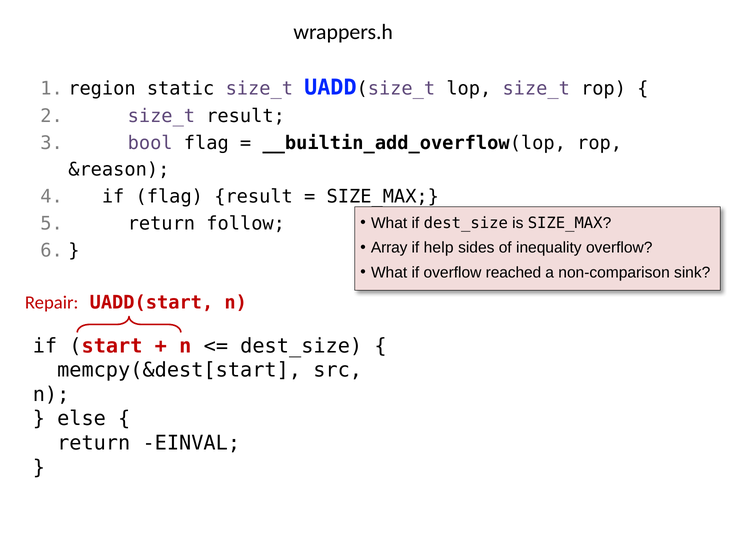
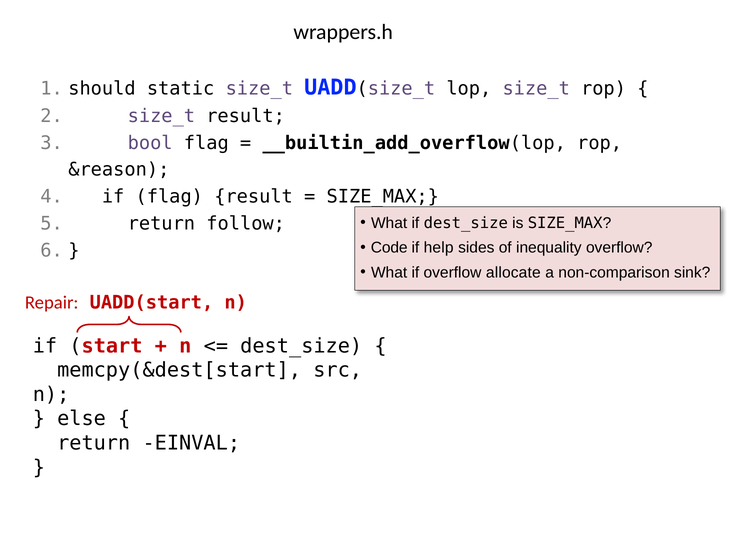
region: region -> should (102, 89)
Array: Array -> Code (389, 248)
reached: reached -> allocate (513, 273)
